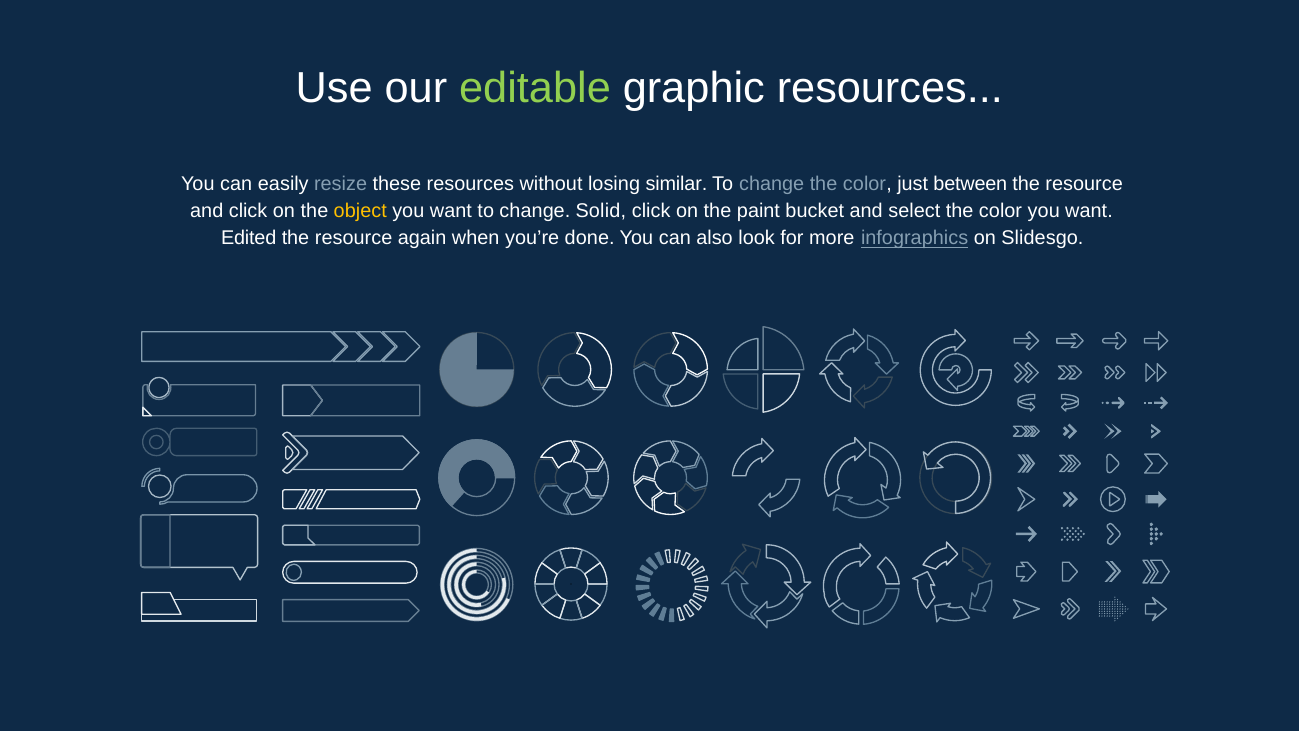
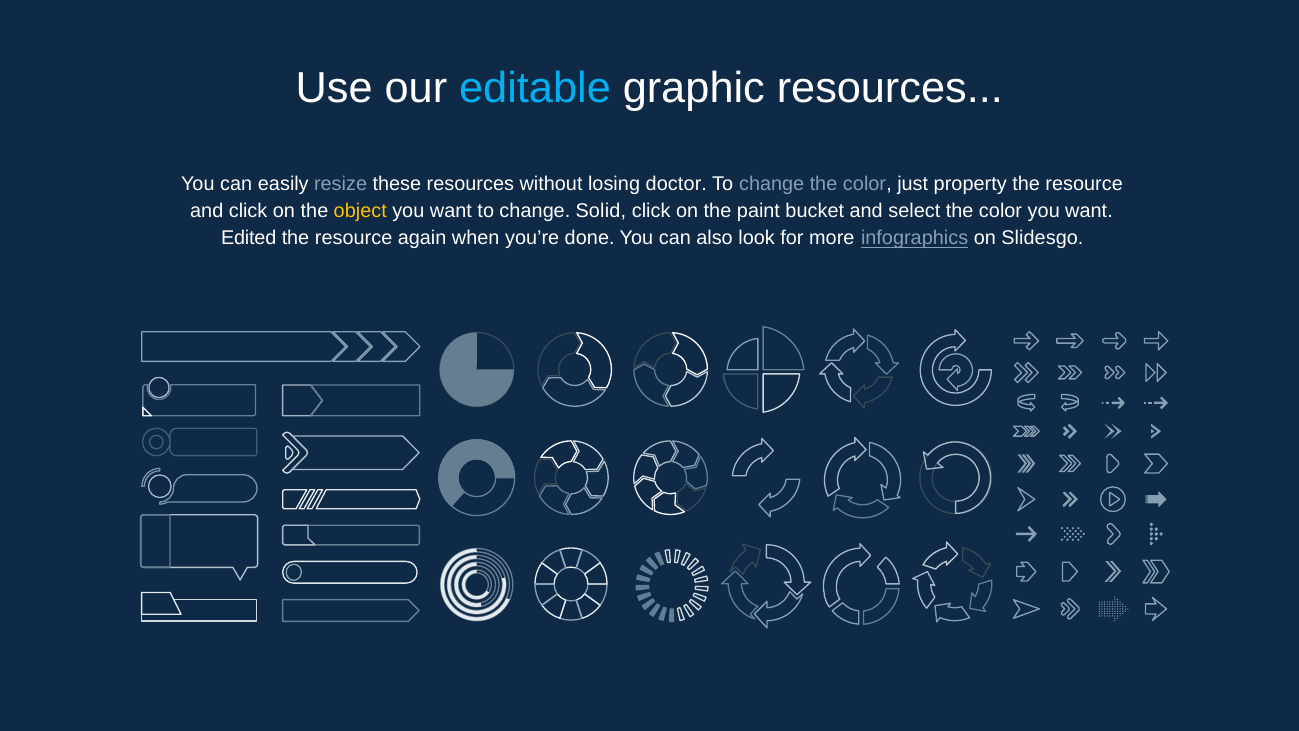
editable colour: light green -> light blue (535, 88)
similar: similar -> doctor (676, 184)
between: between -> property (970, 184)
